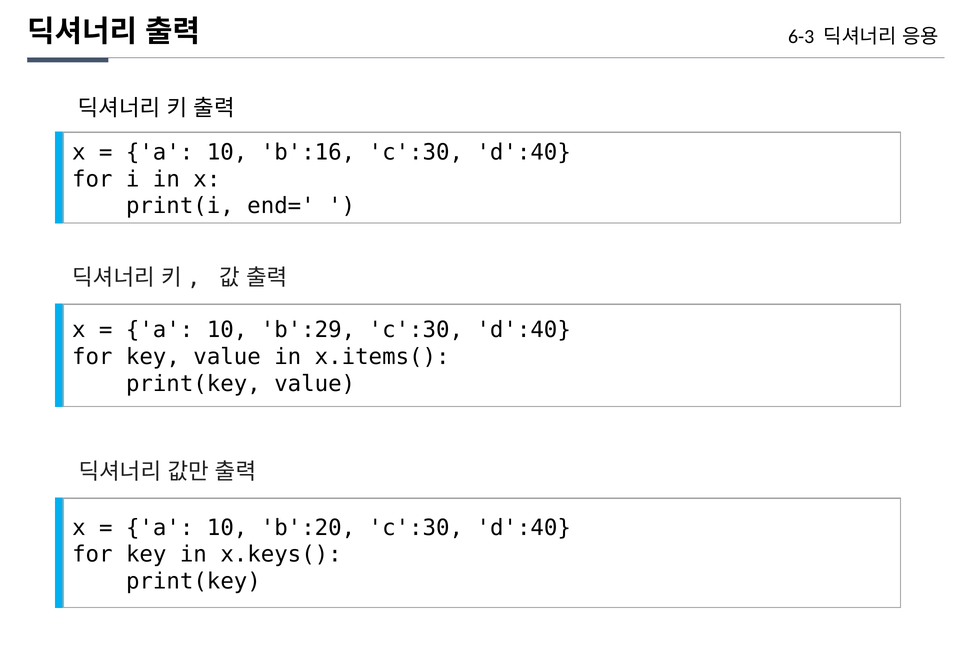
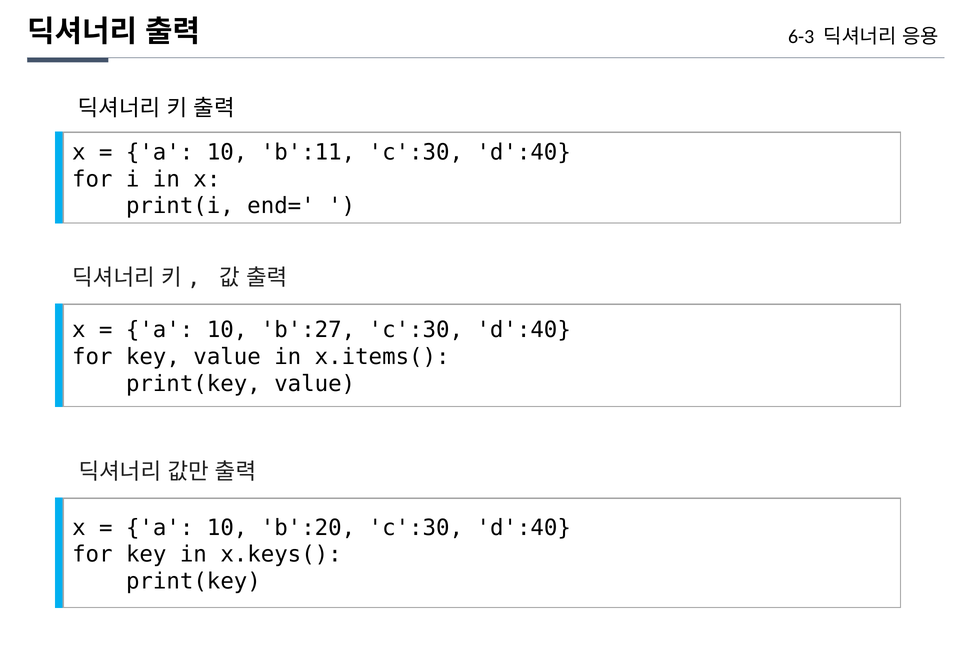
b':16: b':16 -> b':11 (308, 152)
b':29: b':29 -> b':27 (308, 330)
